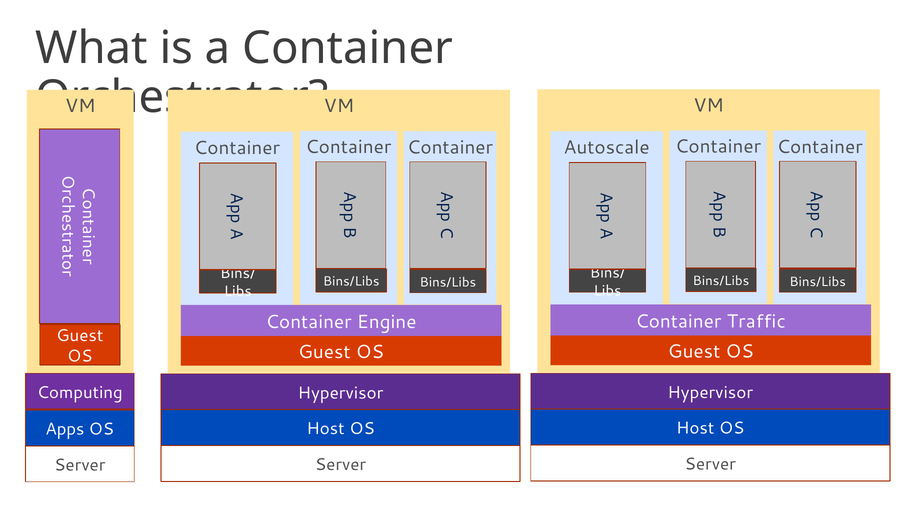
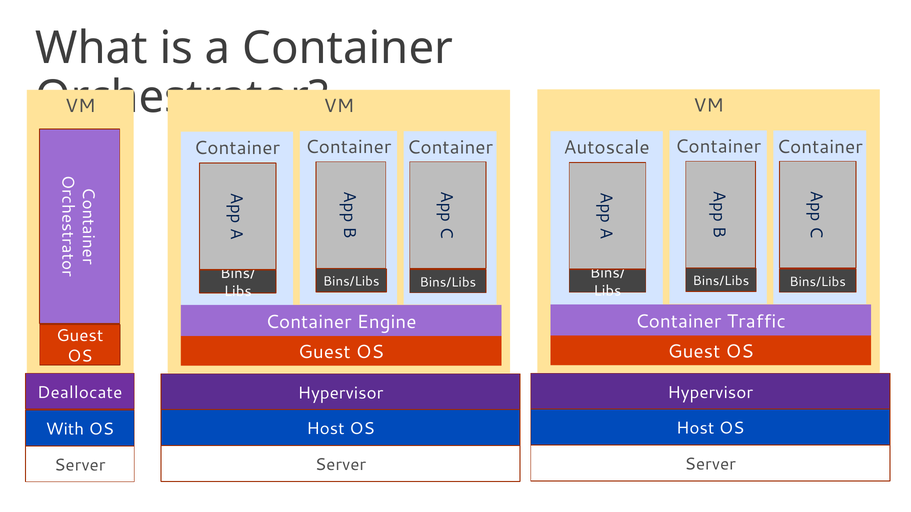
Computing: Computing -> Deallocate (80, 393)
Apps: Apps -> With (65, 430)
